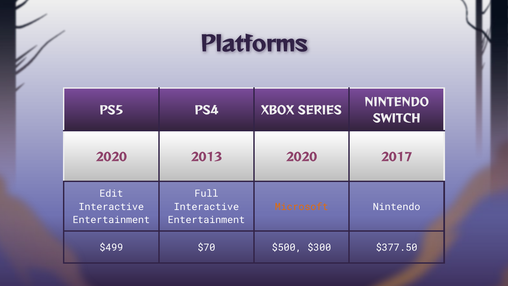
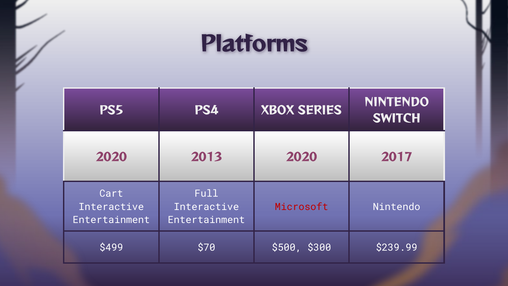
Edit: Edit -> Cart (111, 193)
Microsoft colour: orange -> red (302, 207)
$377.50: $377.50 -> $239.99 (397, 247)
